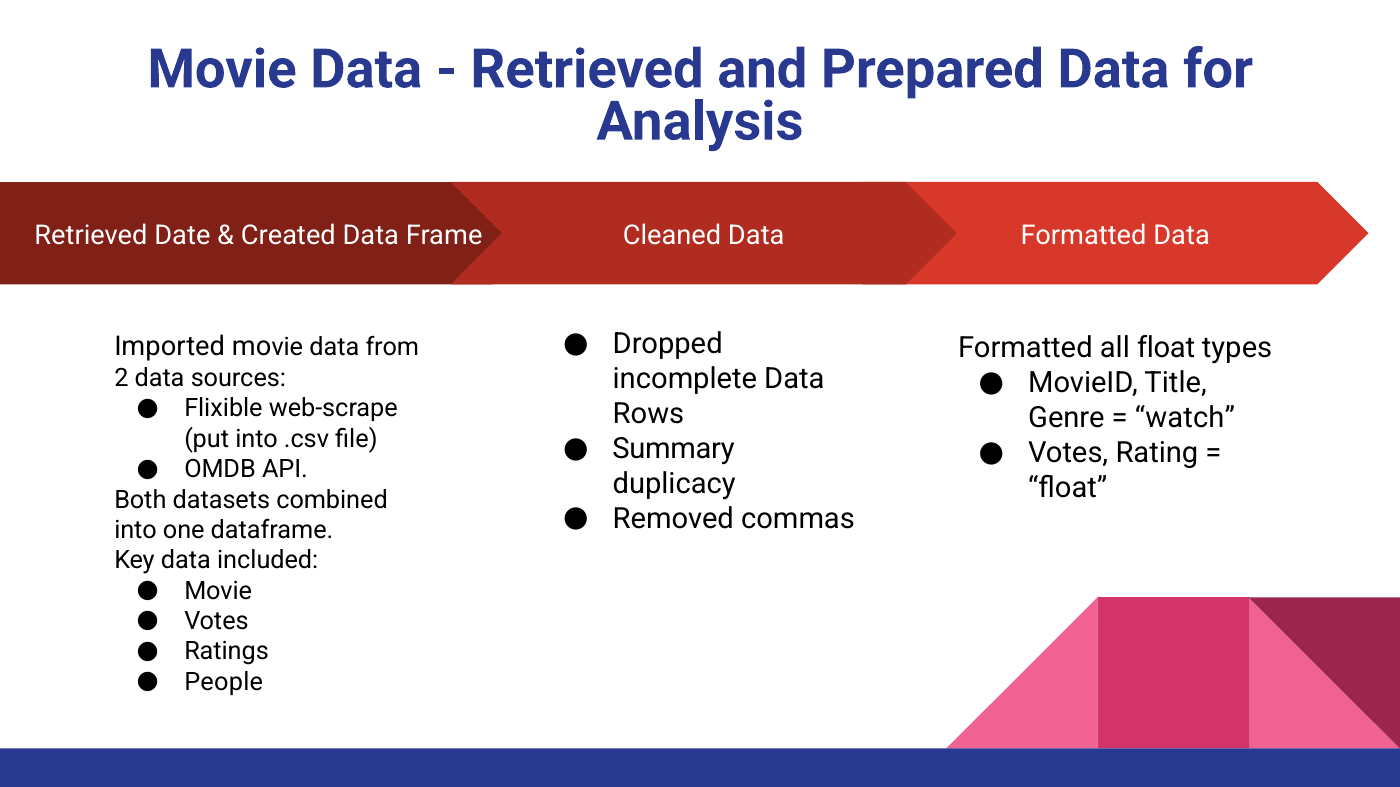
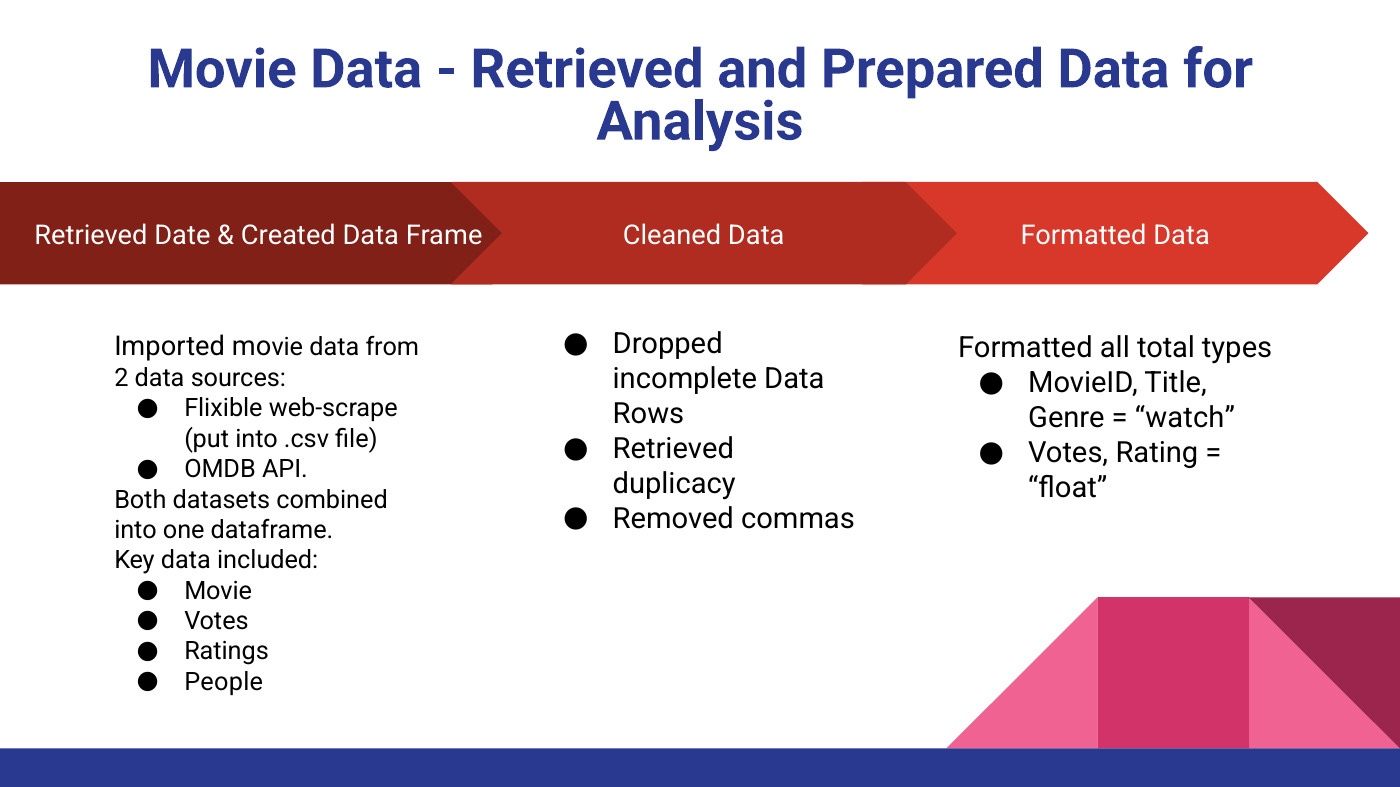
all float: float -> total (1166, 348)
Summary: Summary -> Retrieved (673, 449)
